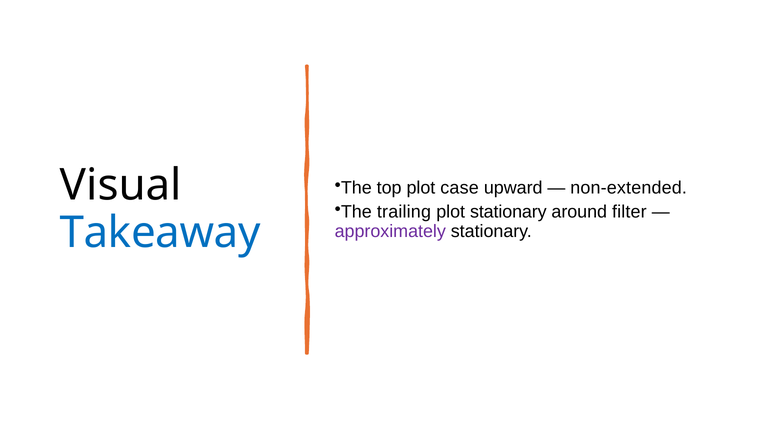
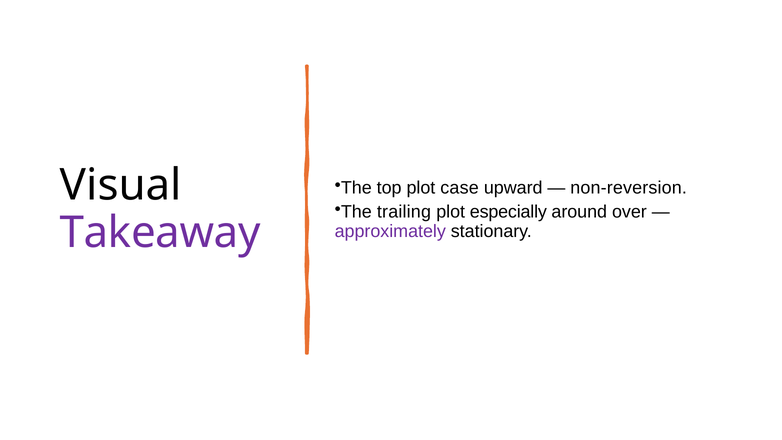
non-extended: non-extended -> non-reversion (629, 188)
plot stationary: stationary -> especially (508, 212)
filter: filter -> over (629, 212)
Takeaway colour: blue -> purple (160, 233)
